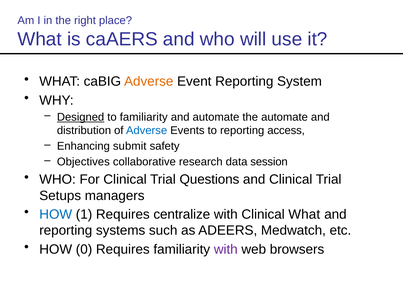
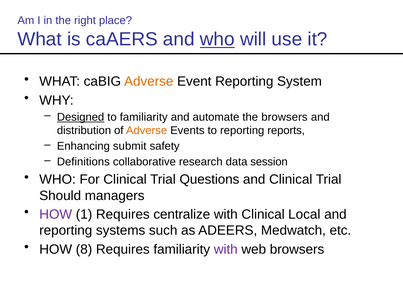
who underline: none -> present (217, 39)
the automate: automate -> browsers (284, 117)
Adverse colour: blue -> orange (147, 131)
access: access -> reports (286, 131)
Objectives: Objectives -> Definitions (83, 162)
Setups: Setups -> Should (60, 196)
HOW colour: blue -> purple (56, 215)
Clinical What: What -> Local (304, 215)
0: 0 -> 8 (84, 249)
